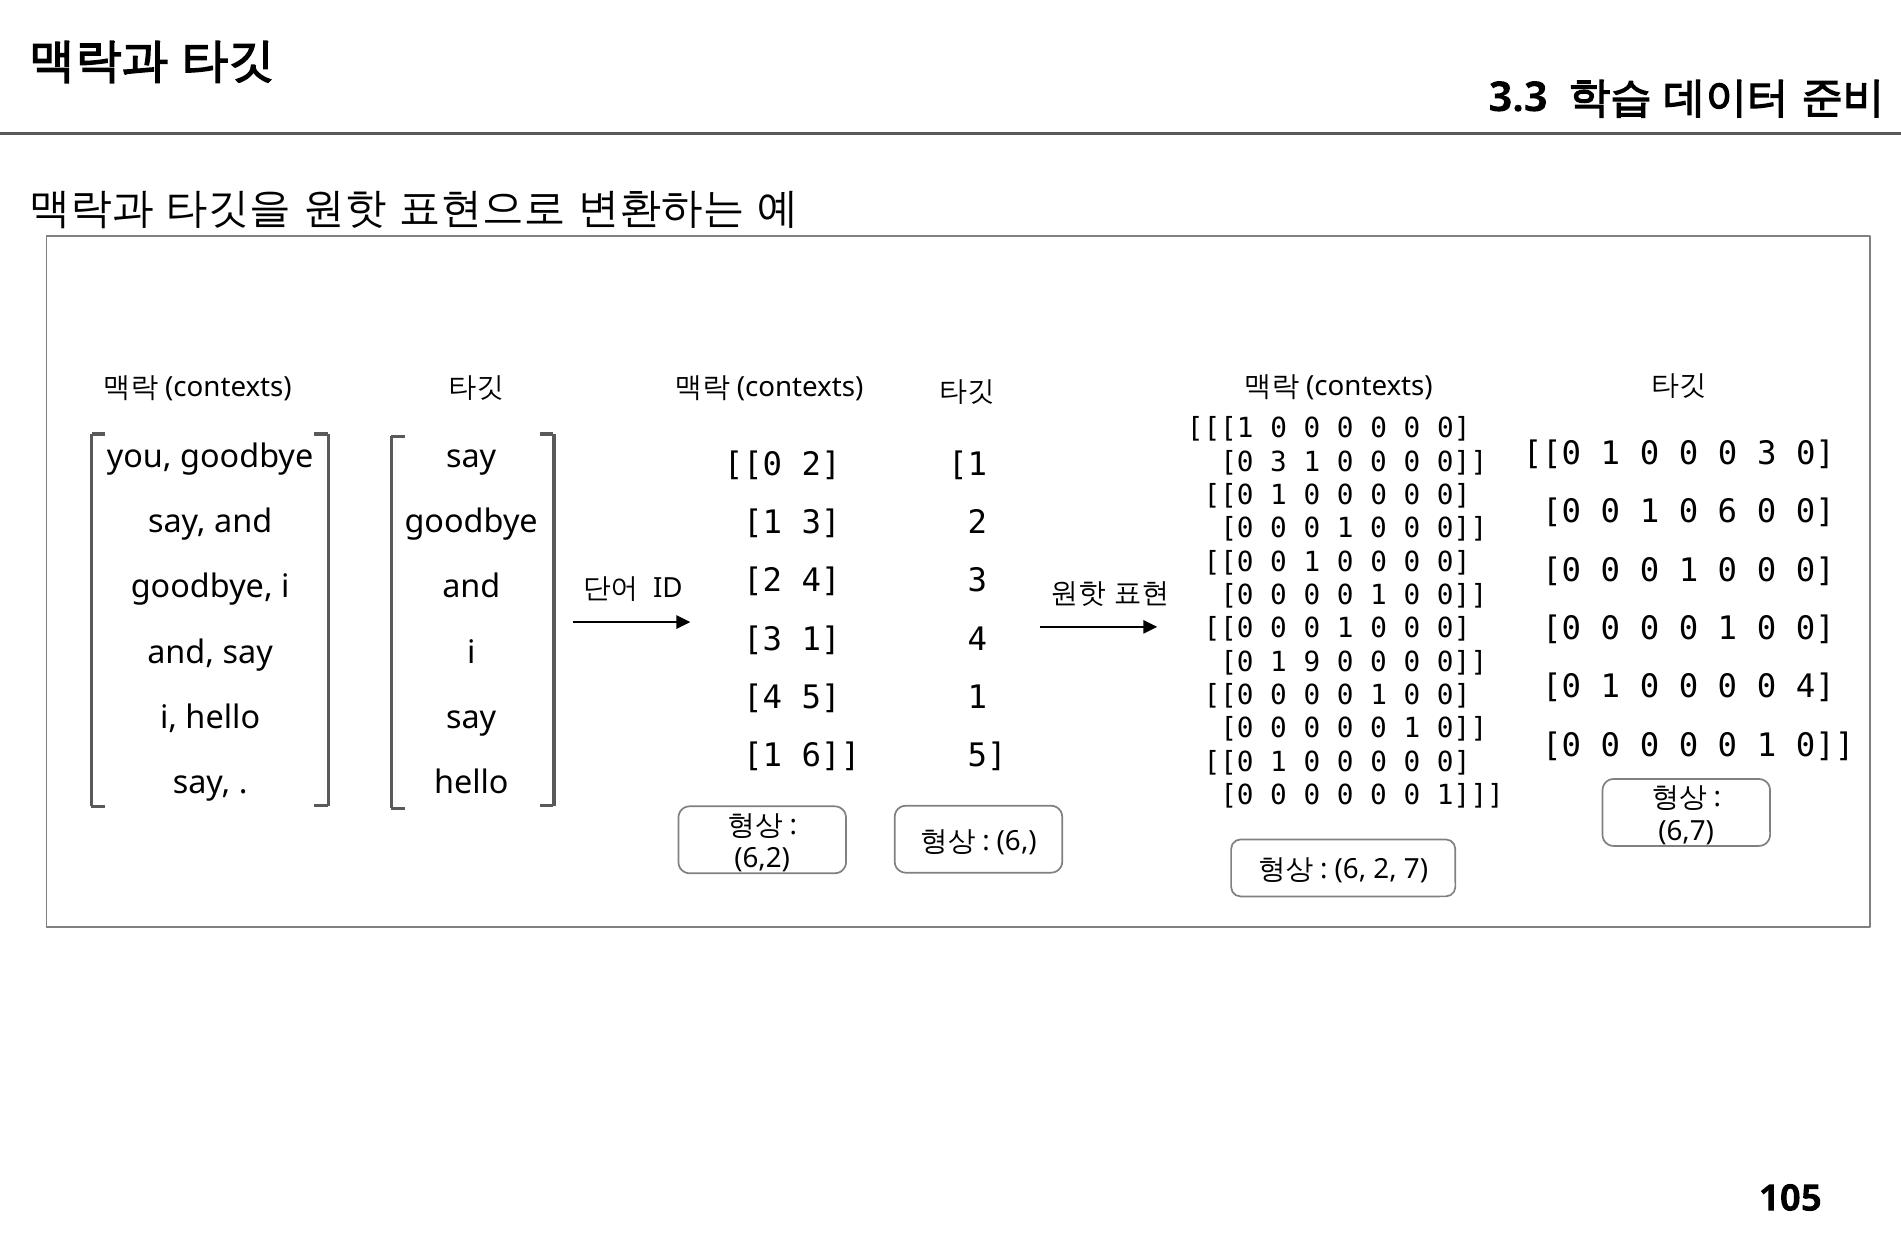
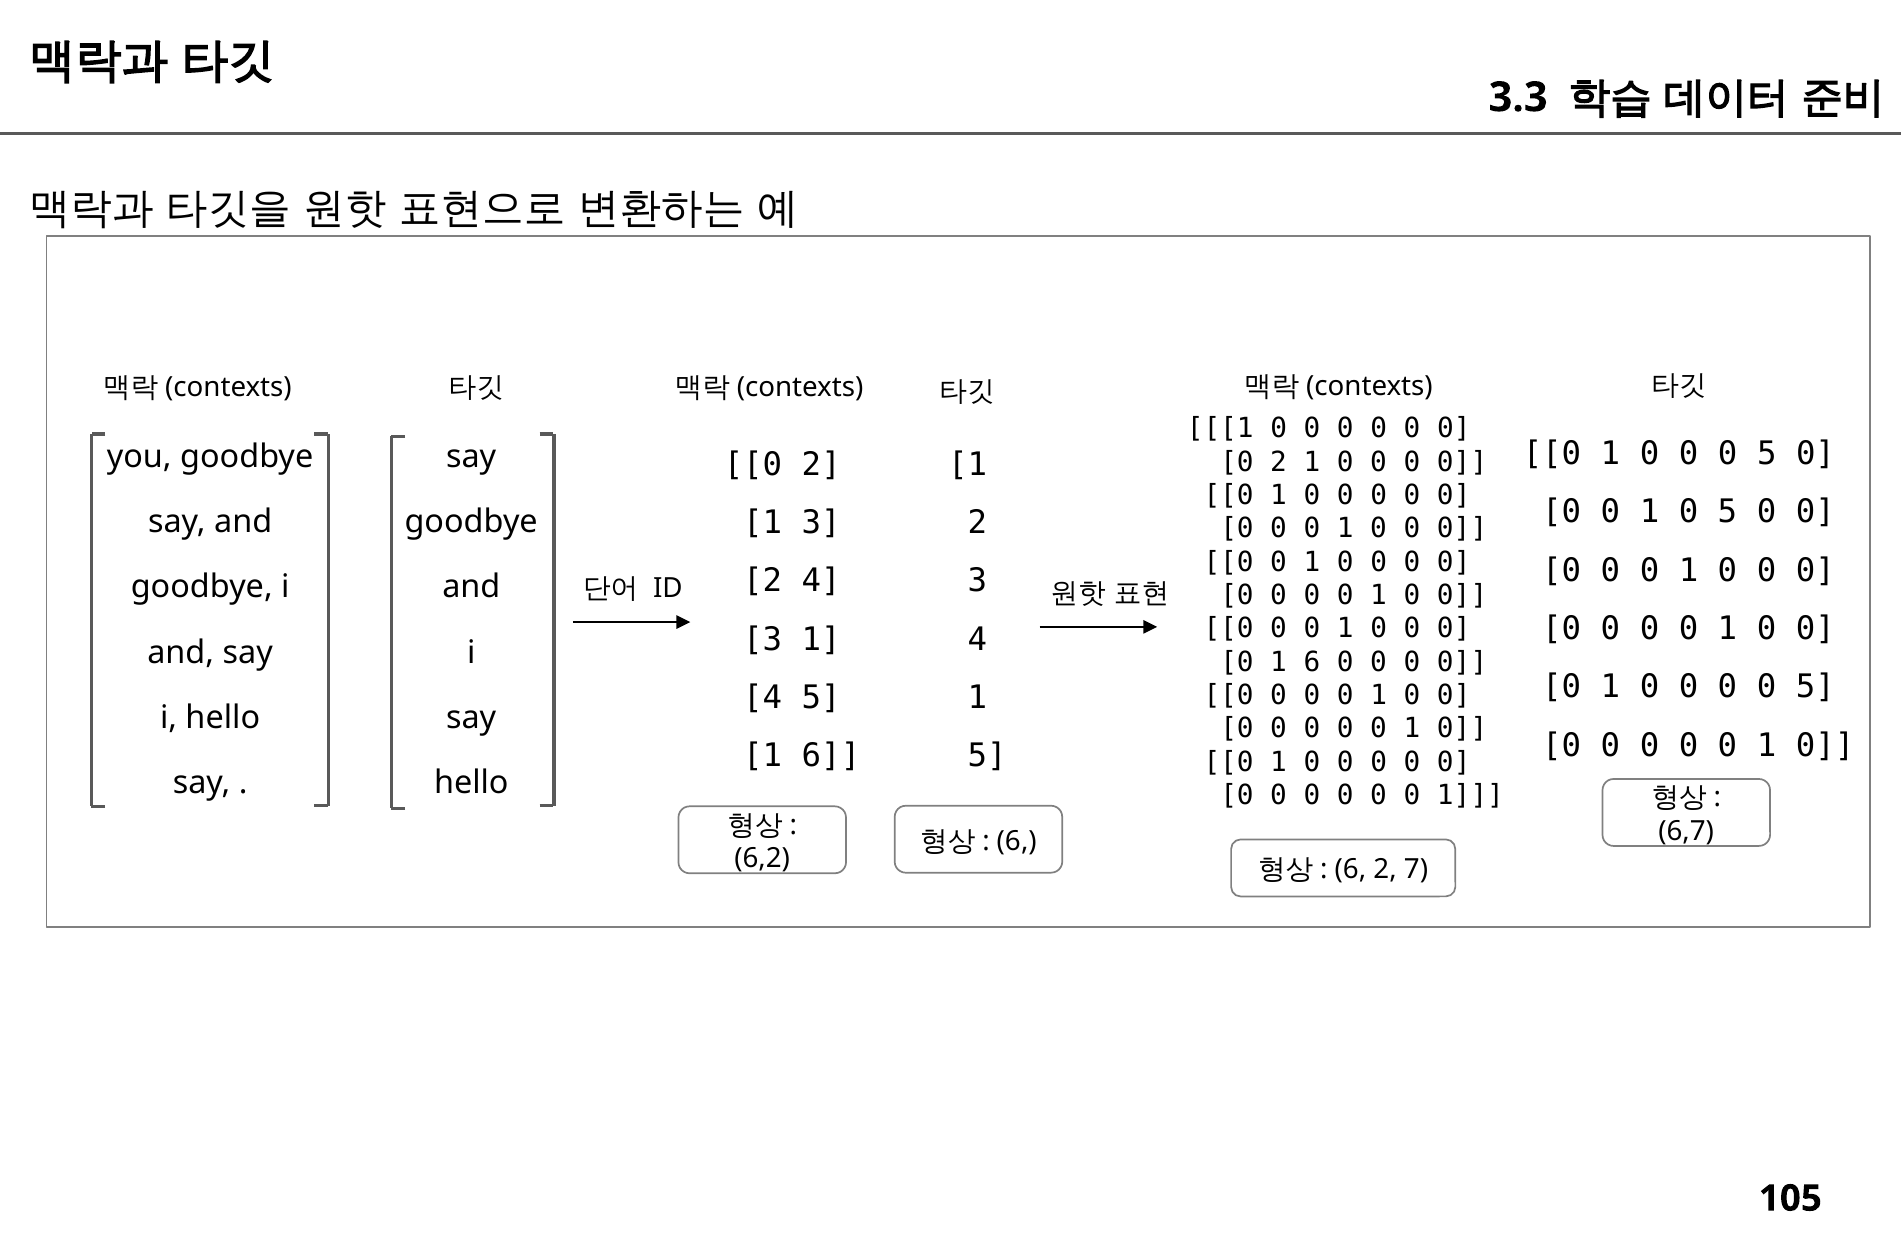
3: 3 -> 5 (1767, 454)
3: 3 -> 2 (1279, 462)
1 0 6: 6 -> 5 (1727, 512)
0 1 9: 9 -> 6 (1312, 662)
4: 4 -> 5 (1815, 687)
